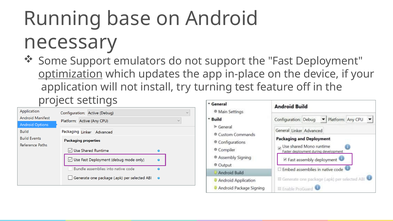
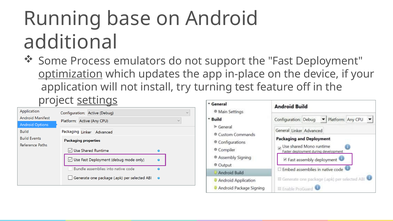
necessary: necessary -> additional (71, 42)
Some Support: Support -> Process (90, 61)
settings underline: none -> present (97, 100)
